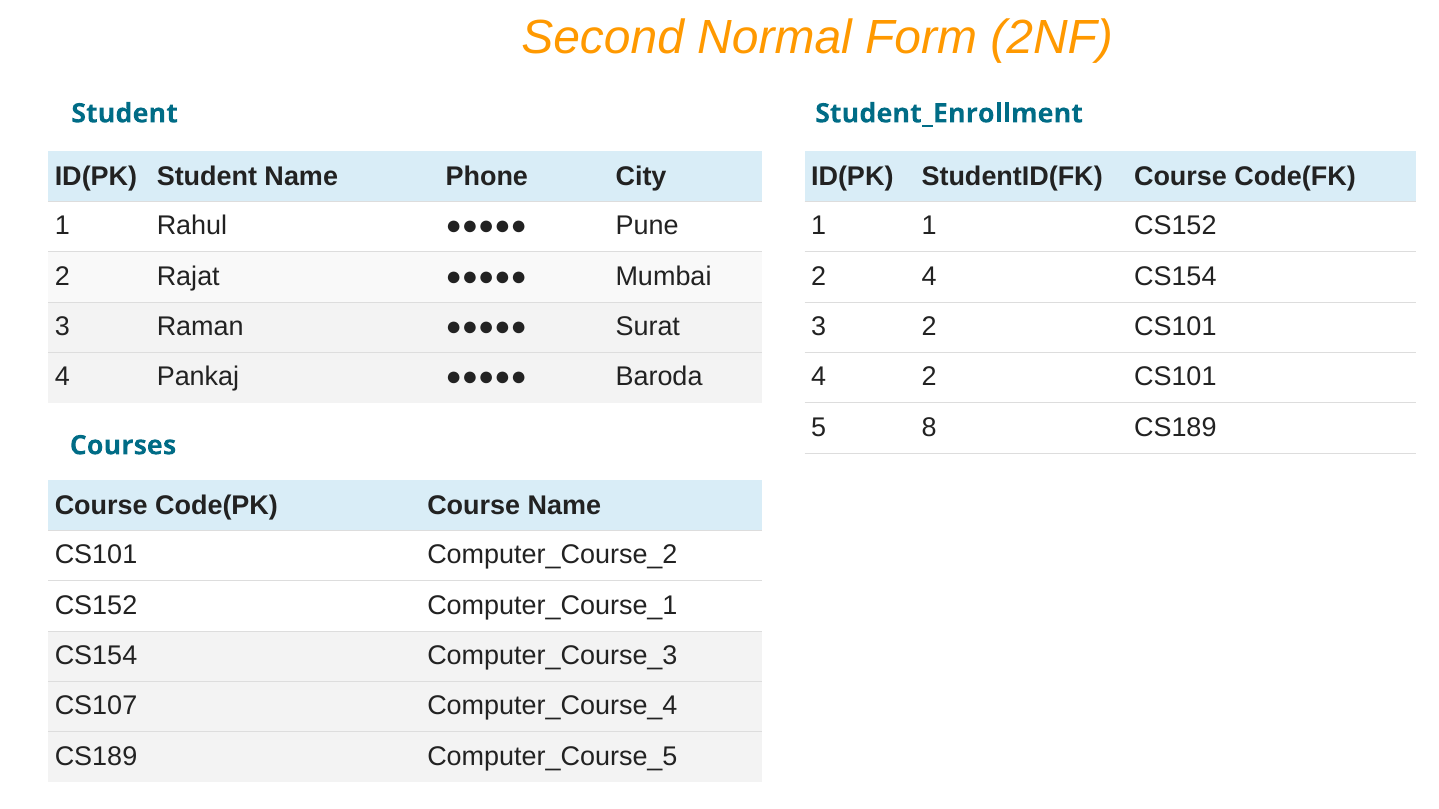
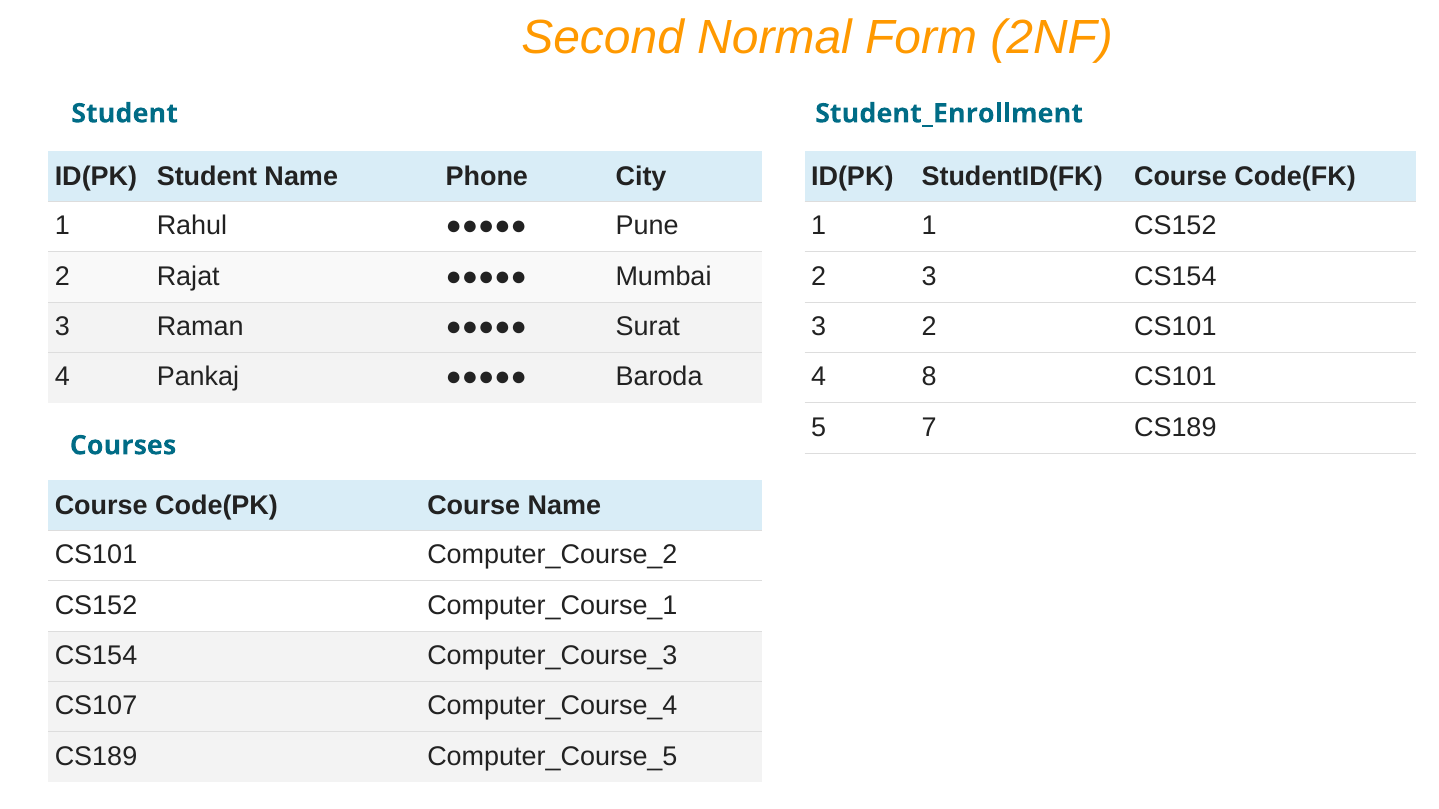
2 4: 4 -> 3 (929, 276)
4 2: 2 -> 8 (929, 377)
8: 8 -> 7 (929, 427)
